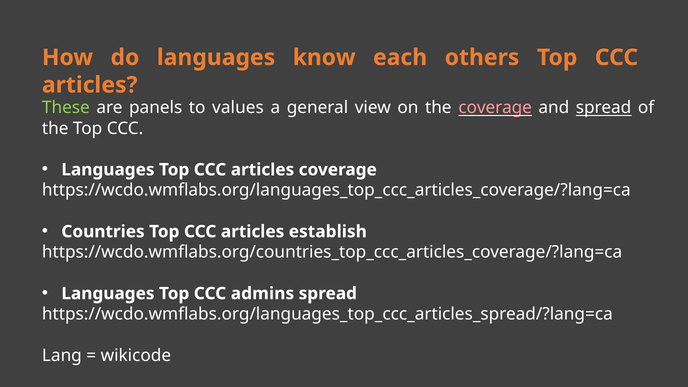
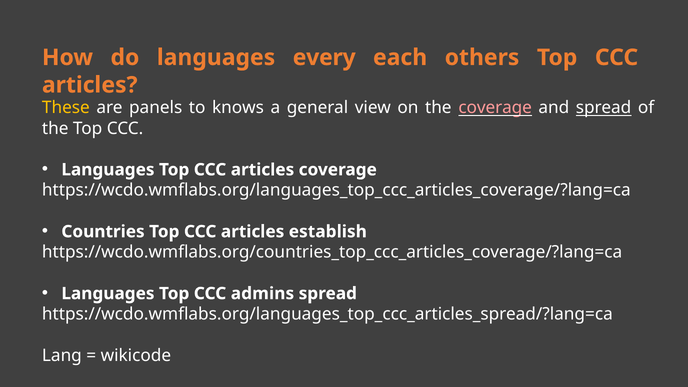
know: know -> every (324, 57)
These colour: light green -> yellow (66, 108)
values: values -> knows (238, 108)
